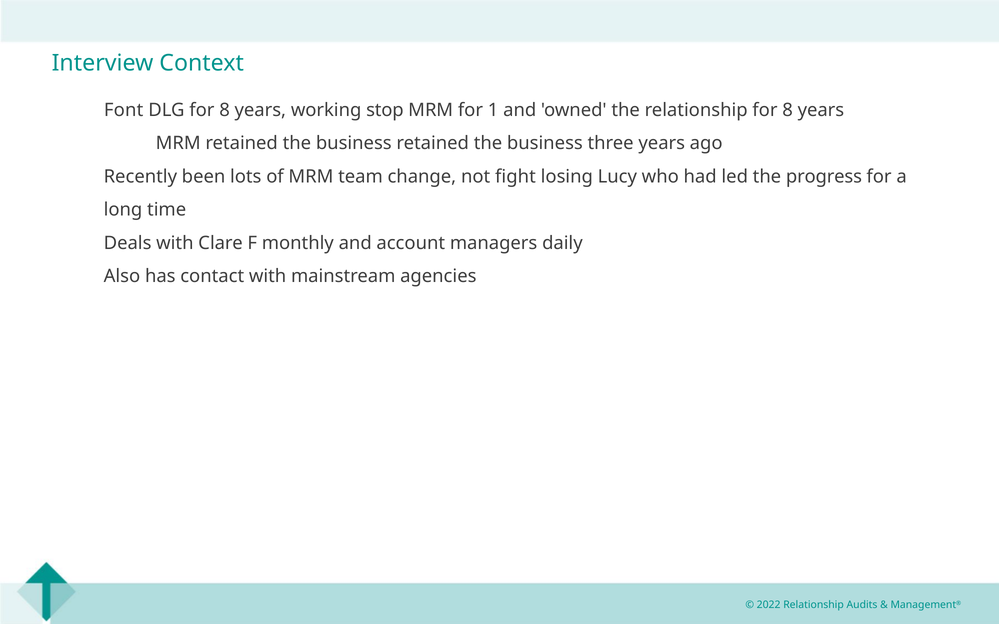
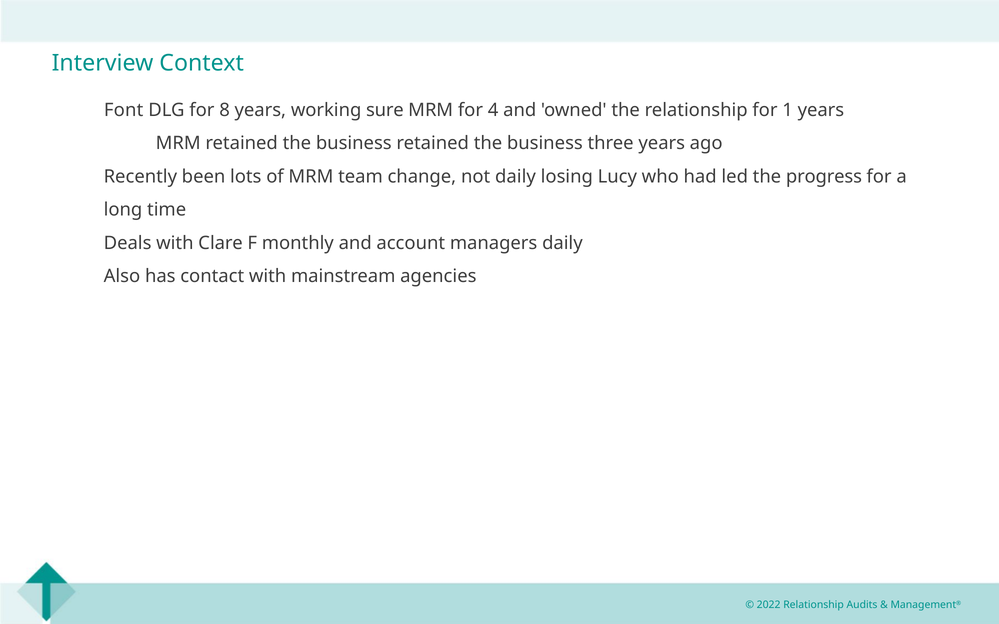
stop: stop -> sure (385, 110)
1: 1 -> 4 (493, 110)
relationship for 8: 8 -> 1 (788, 110)
not fight: fight -> daily (515, 177)
